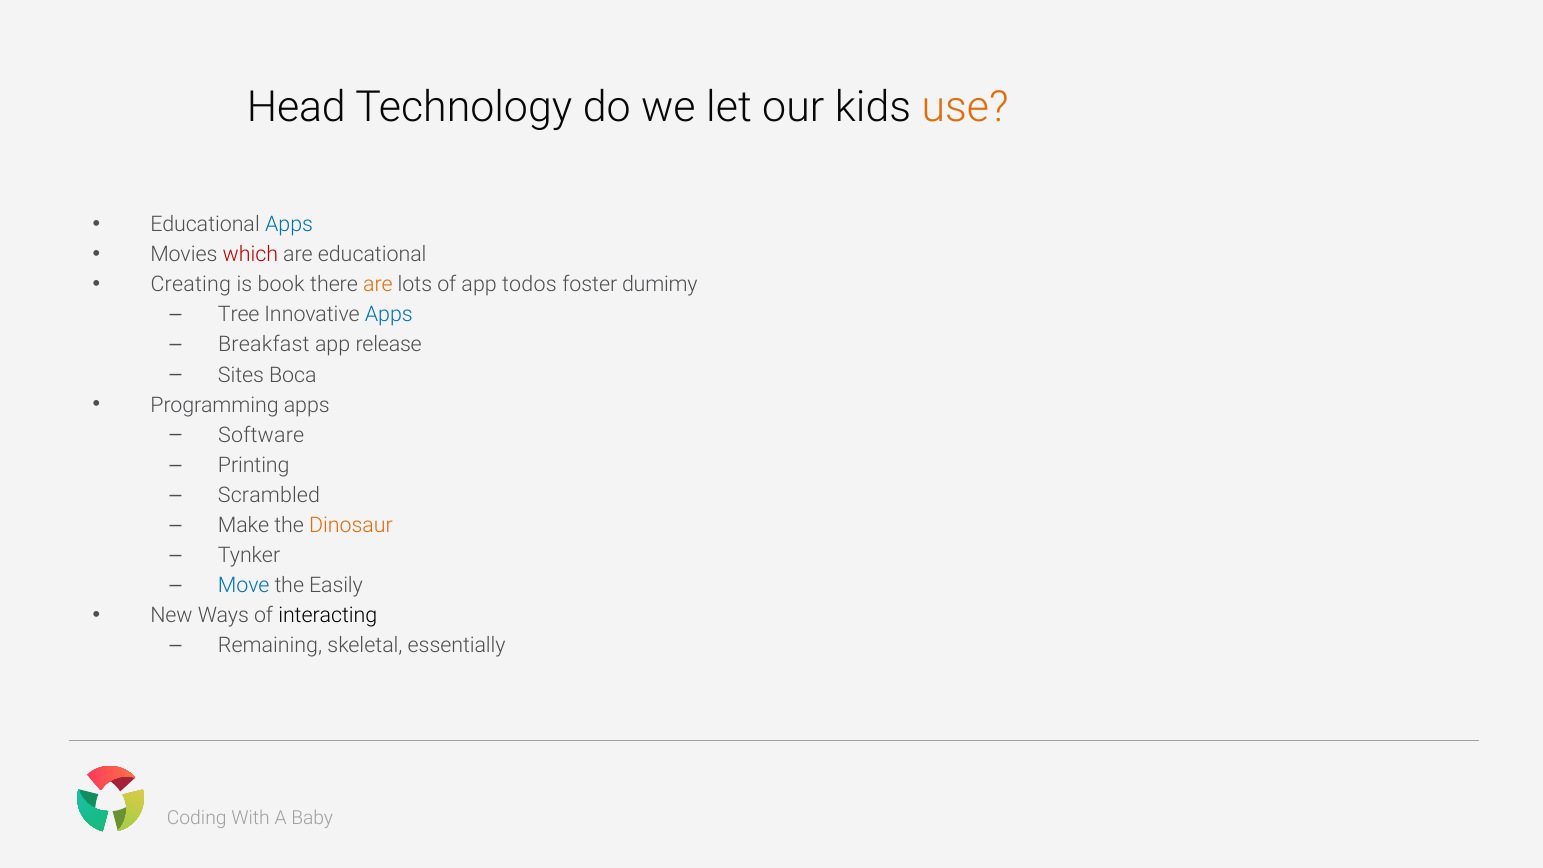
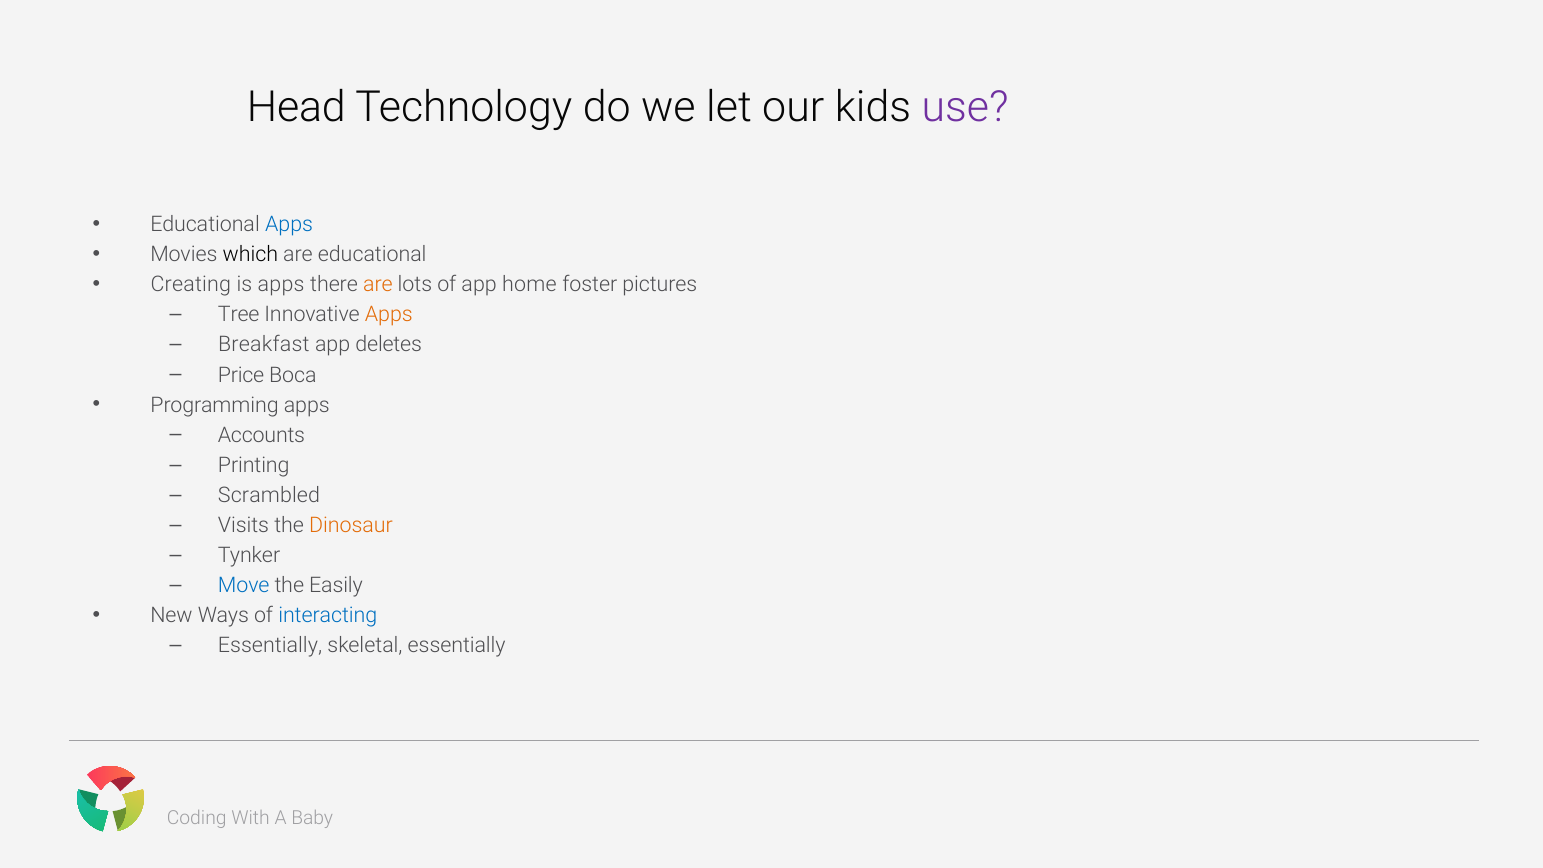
use colour: orange -> purple (965, 108)
which colour: red -> black (250, 255)
is book: book -> apps (281, 285)
todos: todos -> home (529, 285)
dumimy: dumimy -> pictures (660, 285)
Apps colour: blue -> orange (389, 315)
release: release -> deletes (389, 345)
Sites: Sites -> Price (241, 375)
Software: Software -> Accounts (261, 435)
Make: Make -> Visits (244, 525)
interacting colour: black -> blue (328, 616)
Remaining: Remaining -> Essentially (270, 646)
